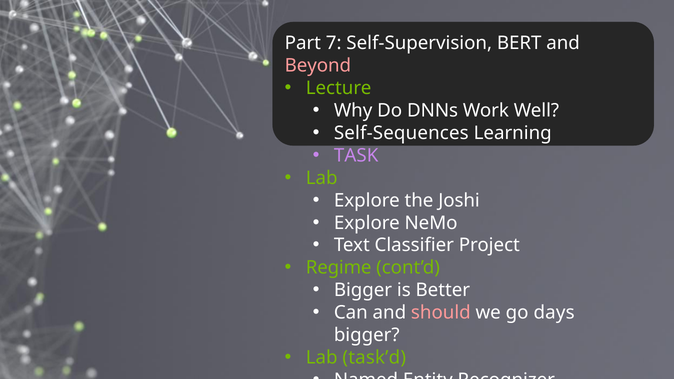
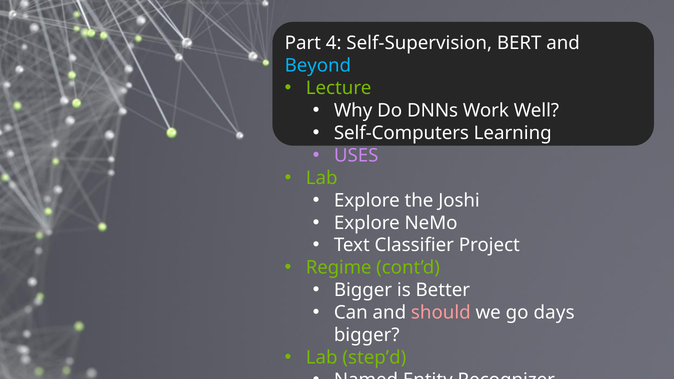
7: 7 -> 4 (334, 43)
Beyond colour: pink -> light blue (318, 66)
Self-Sequences: Self-Sequences -> Self-Computers (401, 133)
TASK: TASK -> USES (356, 156)
task’d: task’d -> step’d (374, 358)
